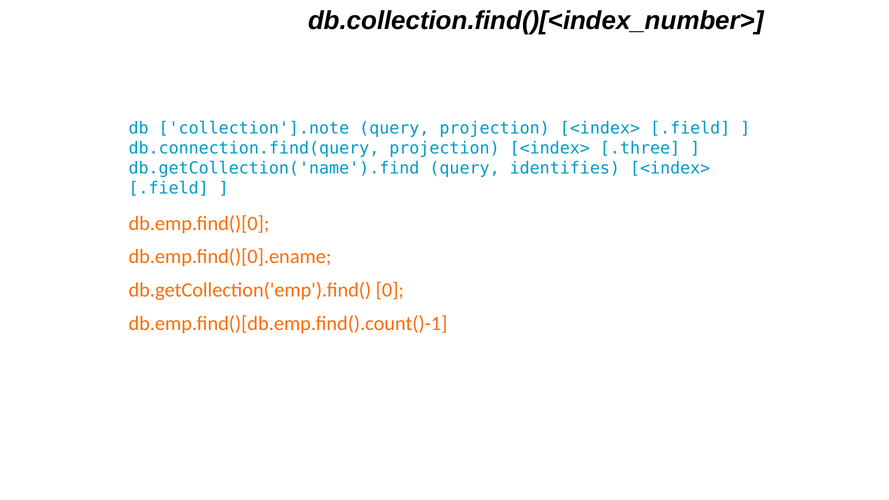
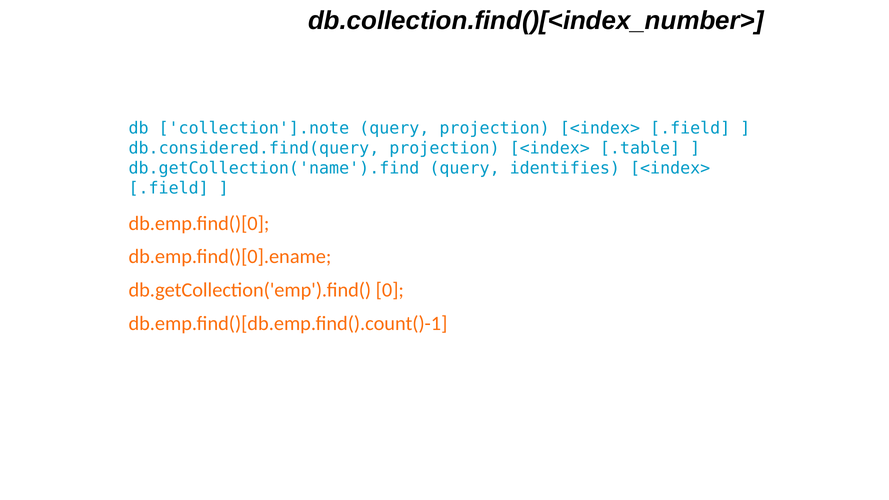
db.connection.find(query: db.connection.find(query -> db.considered.find(query (254, 148)
.three: .three -> .table (640, 148)
